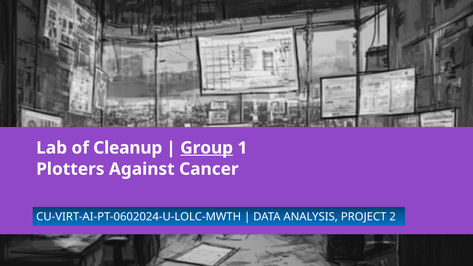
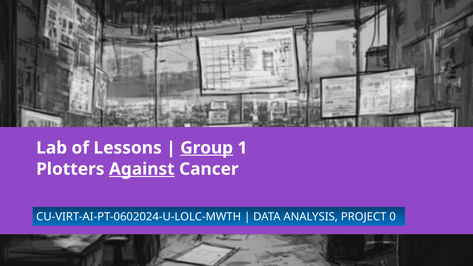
Cleanup: Cleanup -> Lessons (128, 148)
Against underline: none -> present (142, 169)
2: 2 -> 0 (393, 217)
